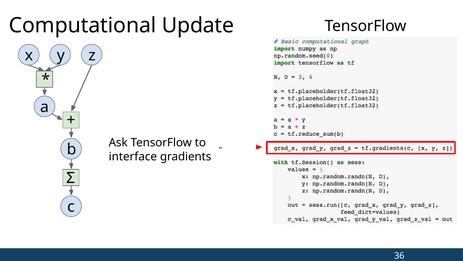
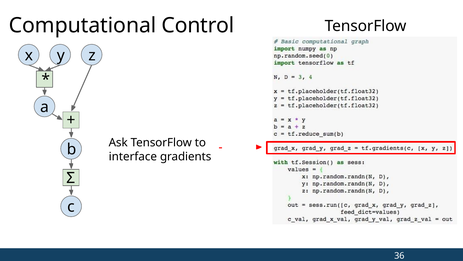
Update: Update -> Control (198, 25)
